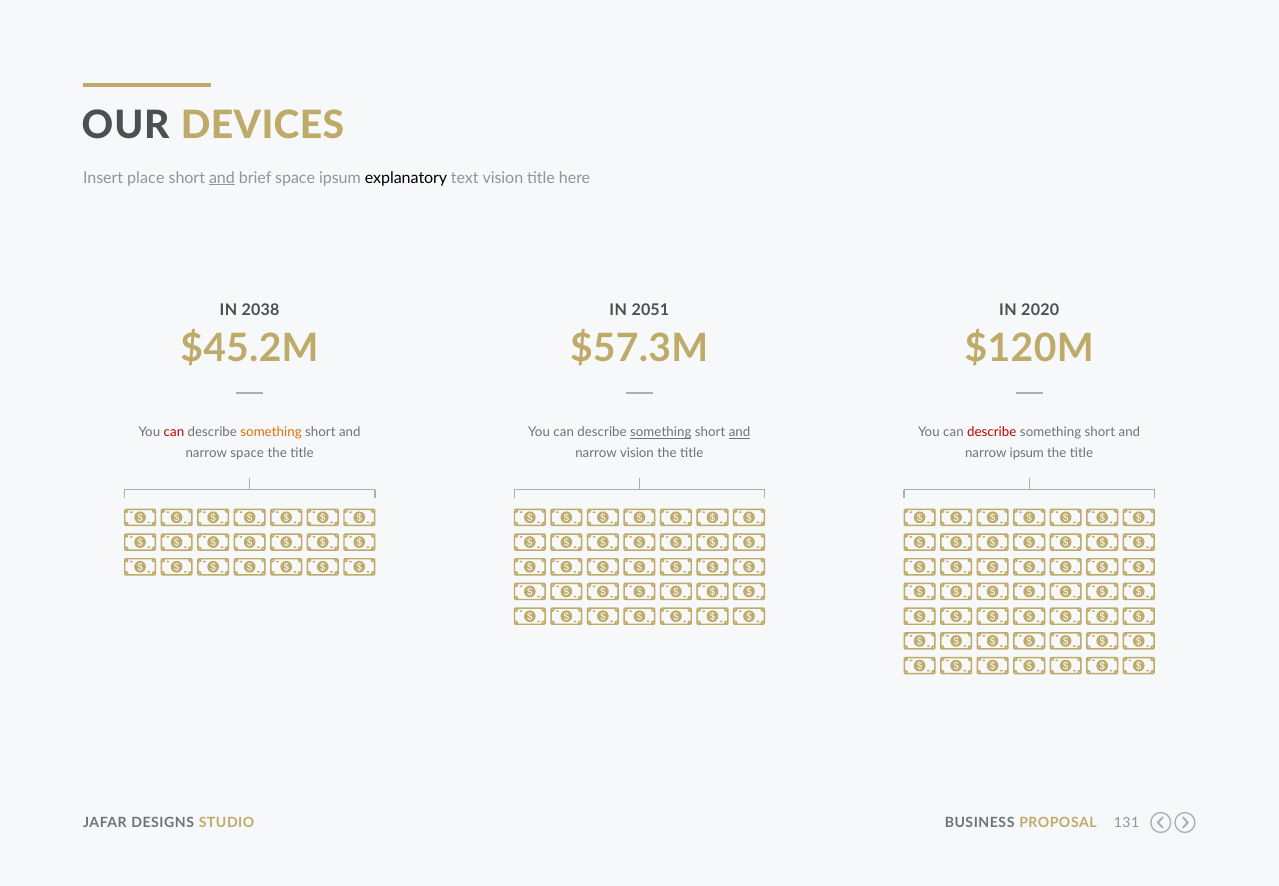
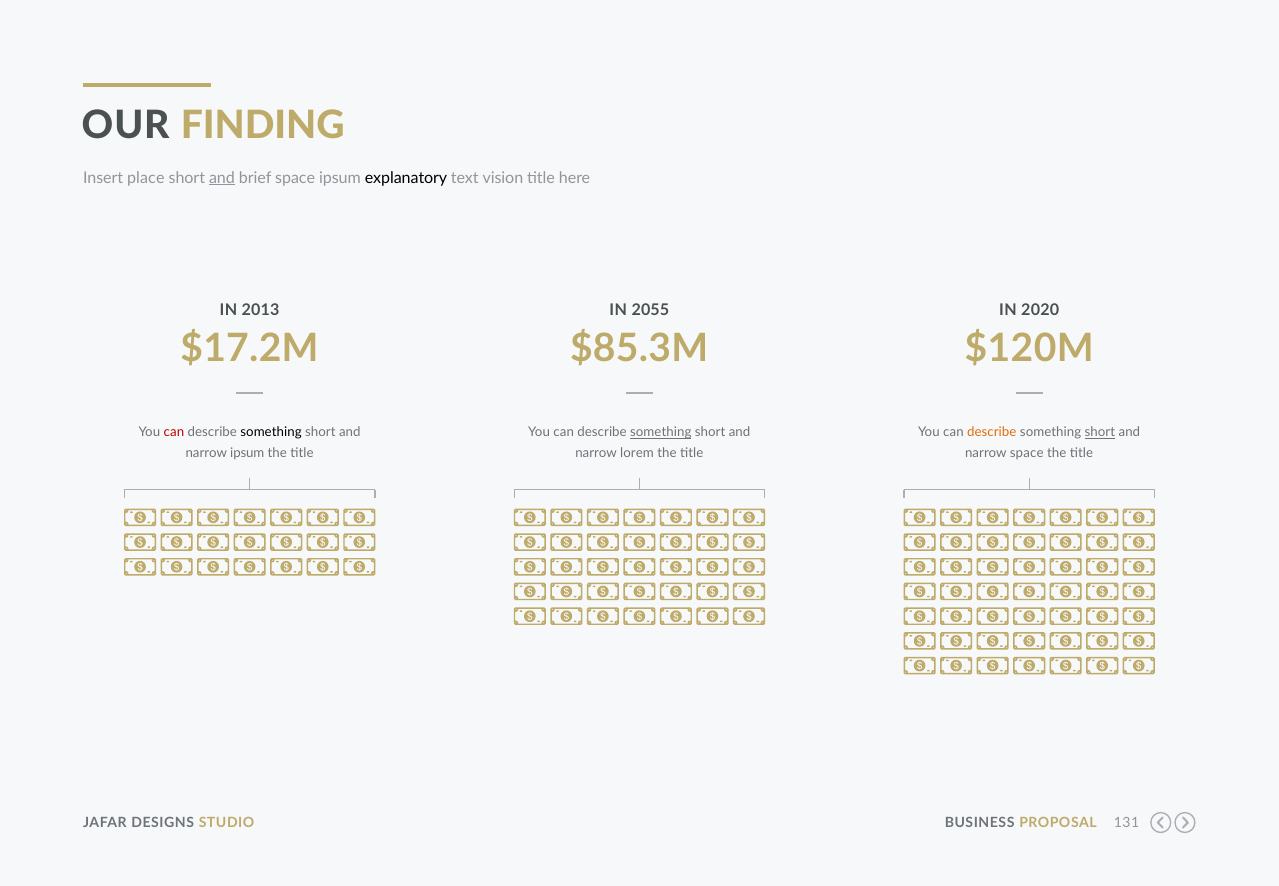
DEVICES: DEVICES -> FINDING (263, 125)
2038: 2038 -> 2013 (261, 310)
2051: 2051 -> 2055 (650, 310)
$45.2M: $45.2M -> $17.2M (249, 349)
$57.3M: $57.3M -> $85.3M (639, 349)
something colour: orange -> black (271, 432)
and underline: present -> none (740, 432)
describe colour: red -> orange (992, 432)
short underline: none -> present (1100, 432)
narrow space: space -> ipsum (247, 453)
narrow vision: vision -> lorem (637, 453)
narrow ipsum: ipsum -> space (1027, 453)
